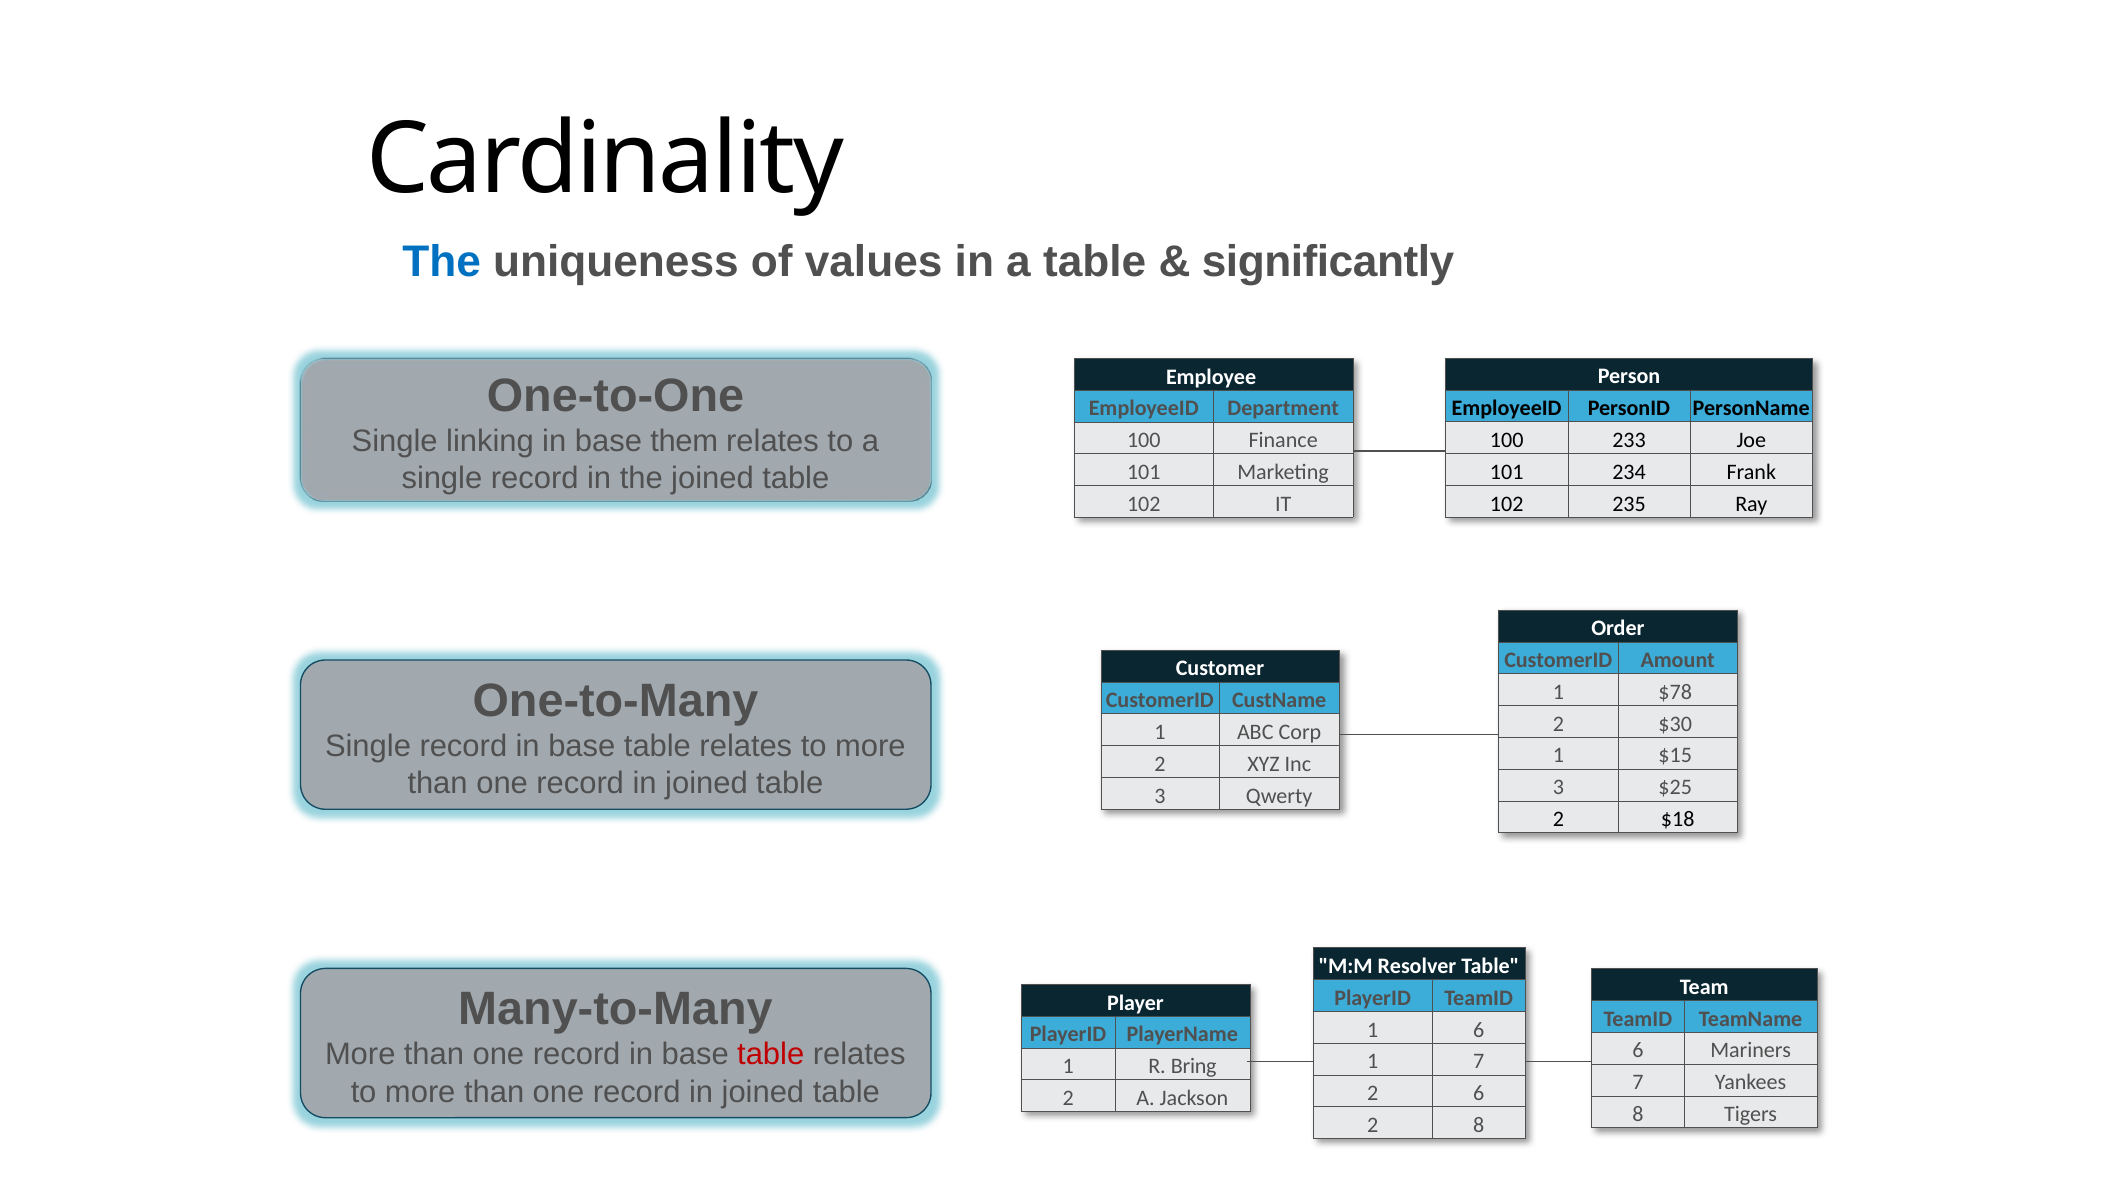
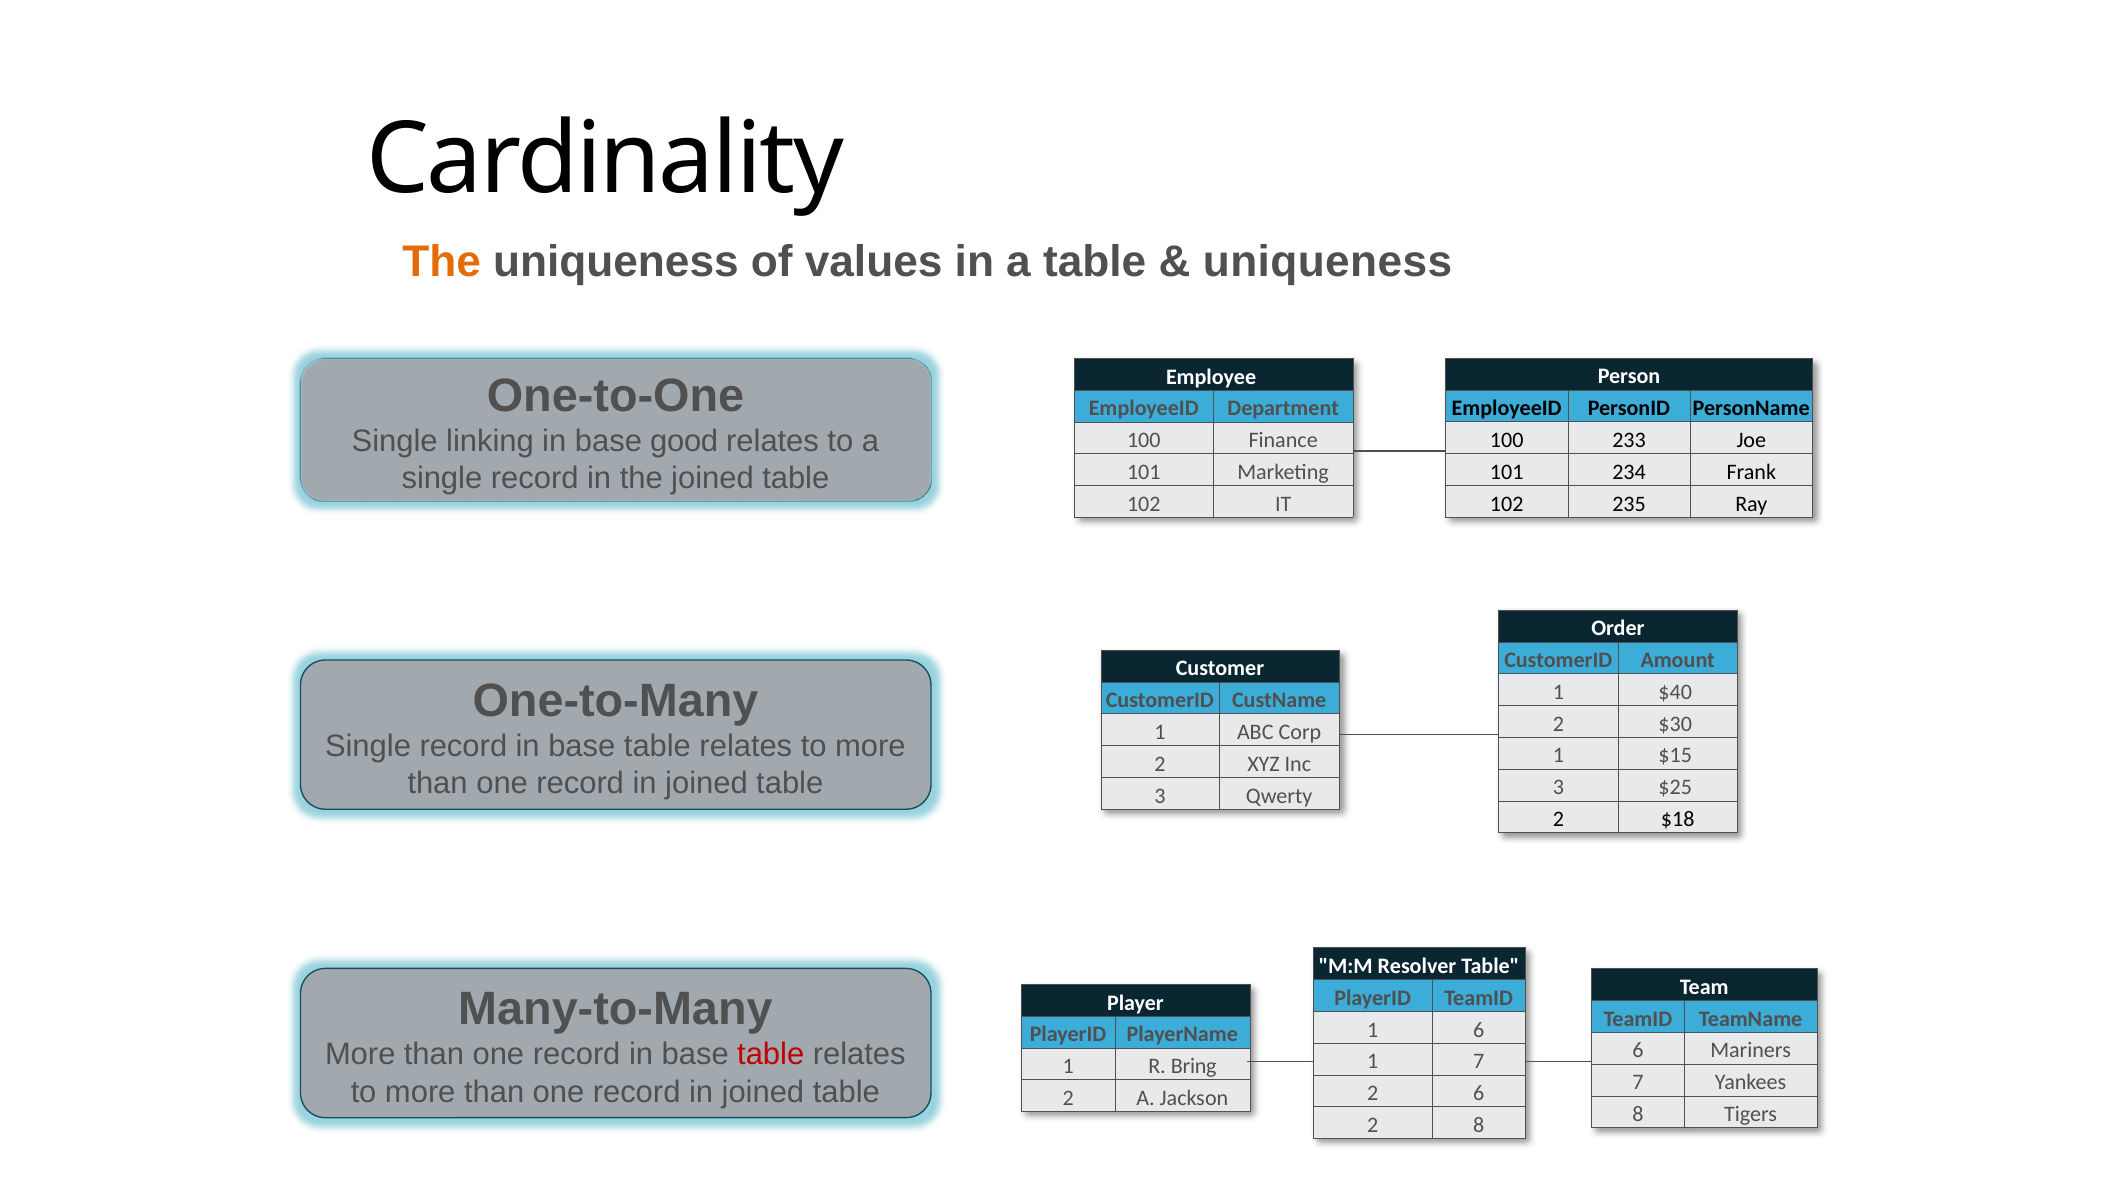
The colour: blue -> orange (442, 262)
significantly: significantly -> uniqueness (1328, 262)
them: them -> good (684, 441)
$78: $78 -> $40 (1675, 692)
